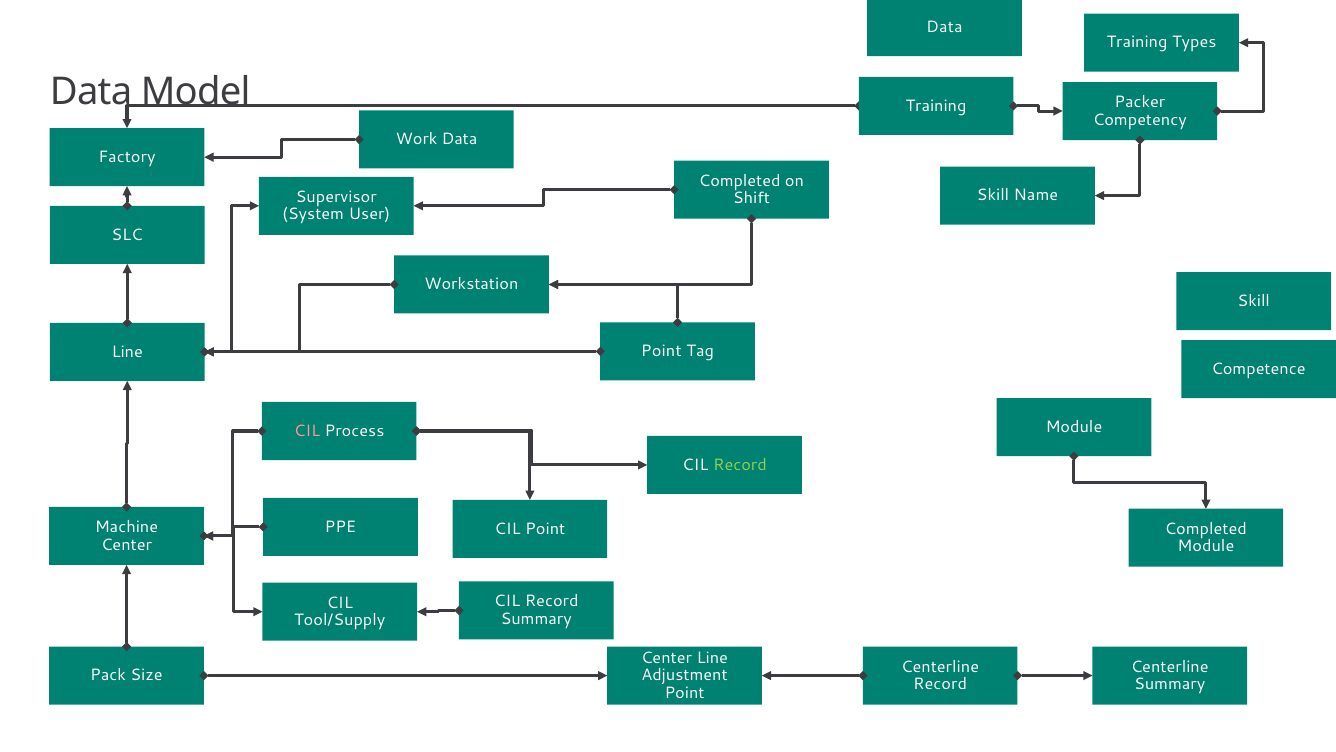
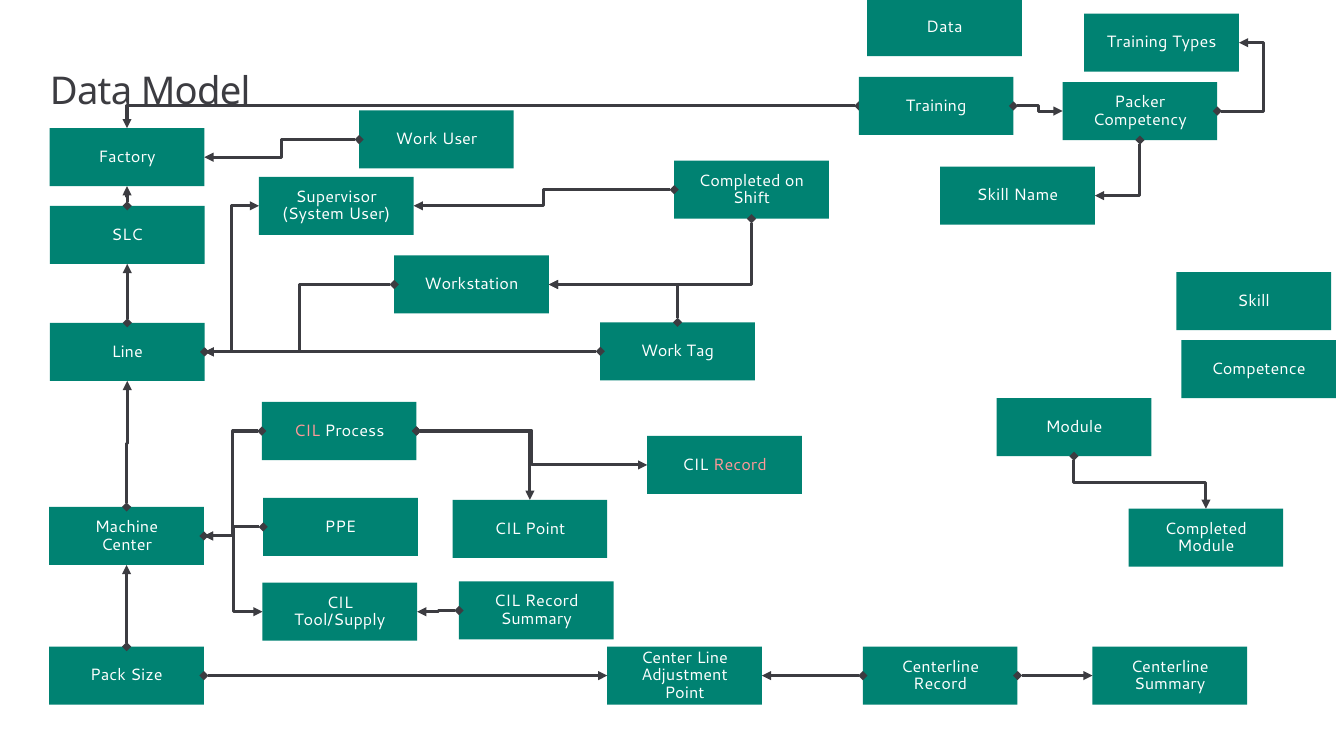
Work Data: Data -> User (460, 139)
Point: Point -> Work (662, 351)
Record colour: light green -> pink (740, 464)
